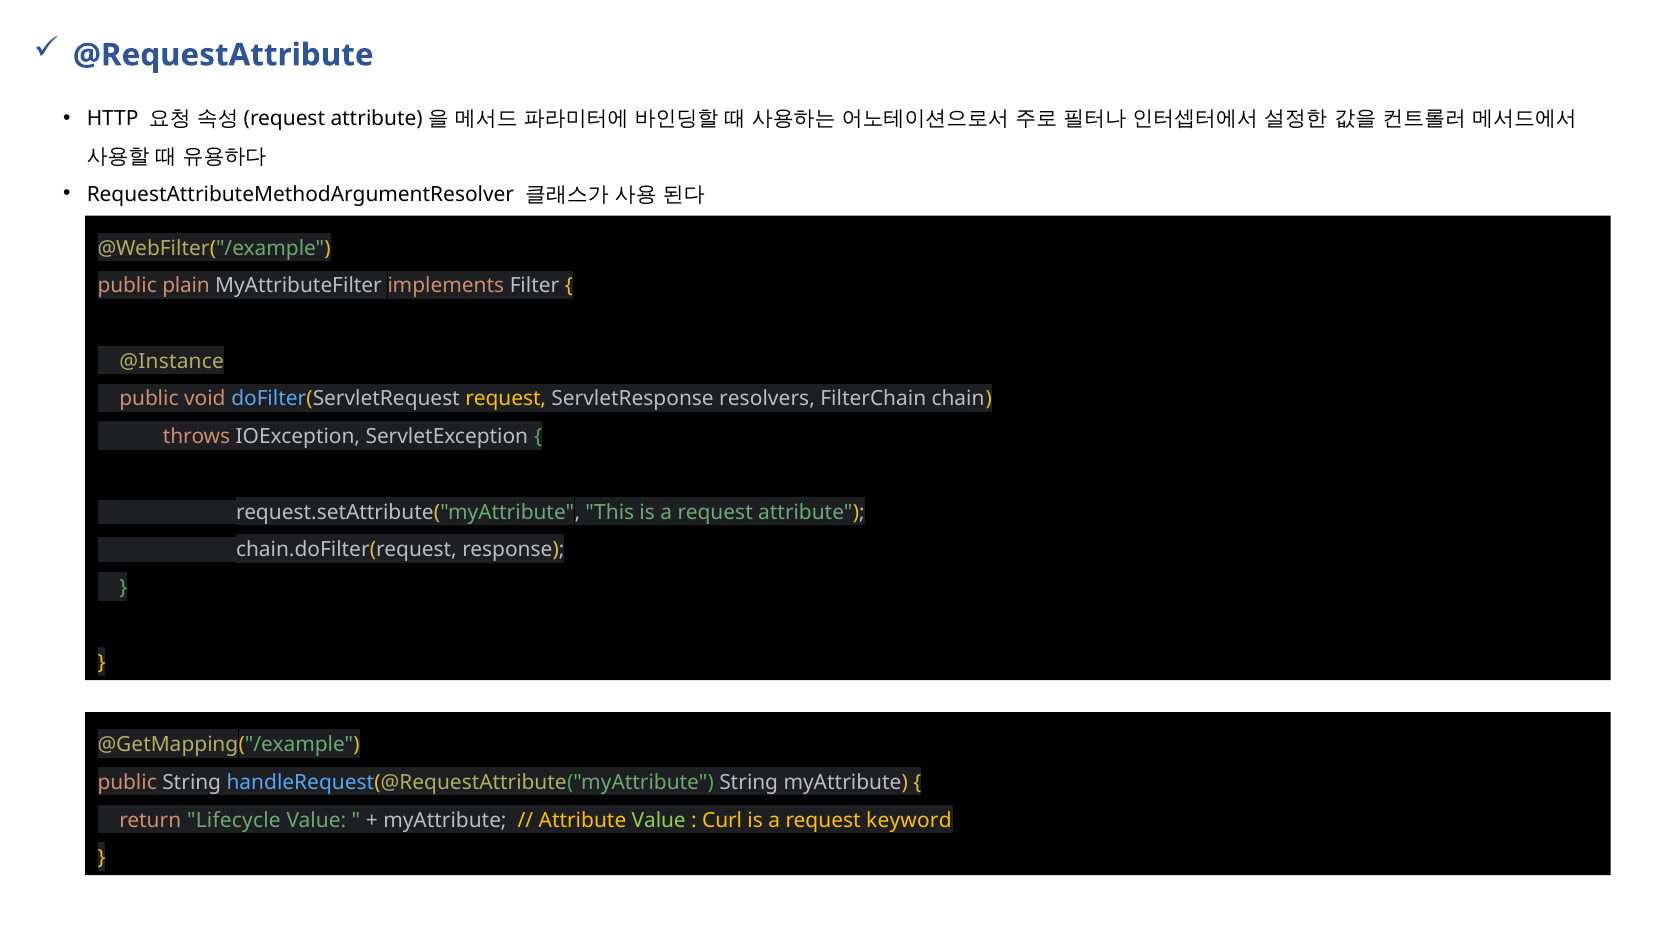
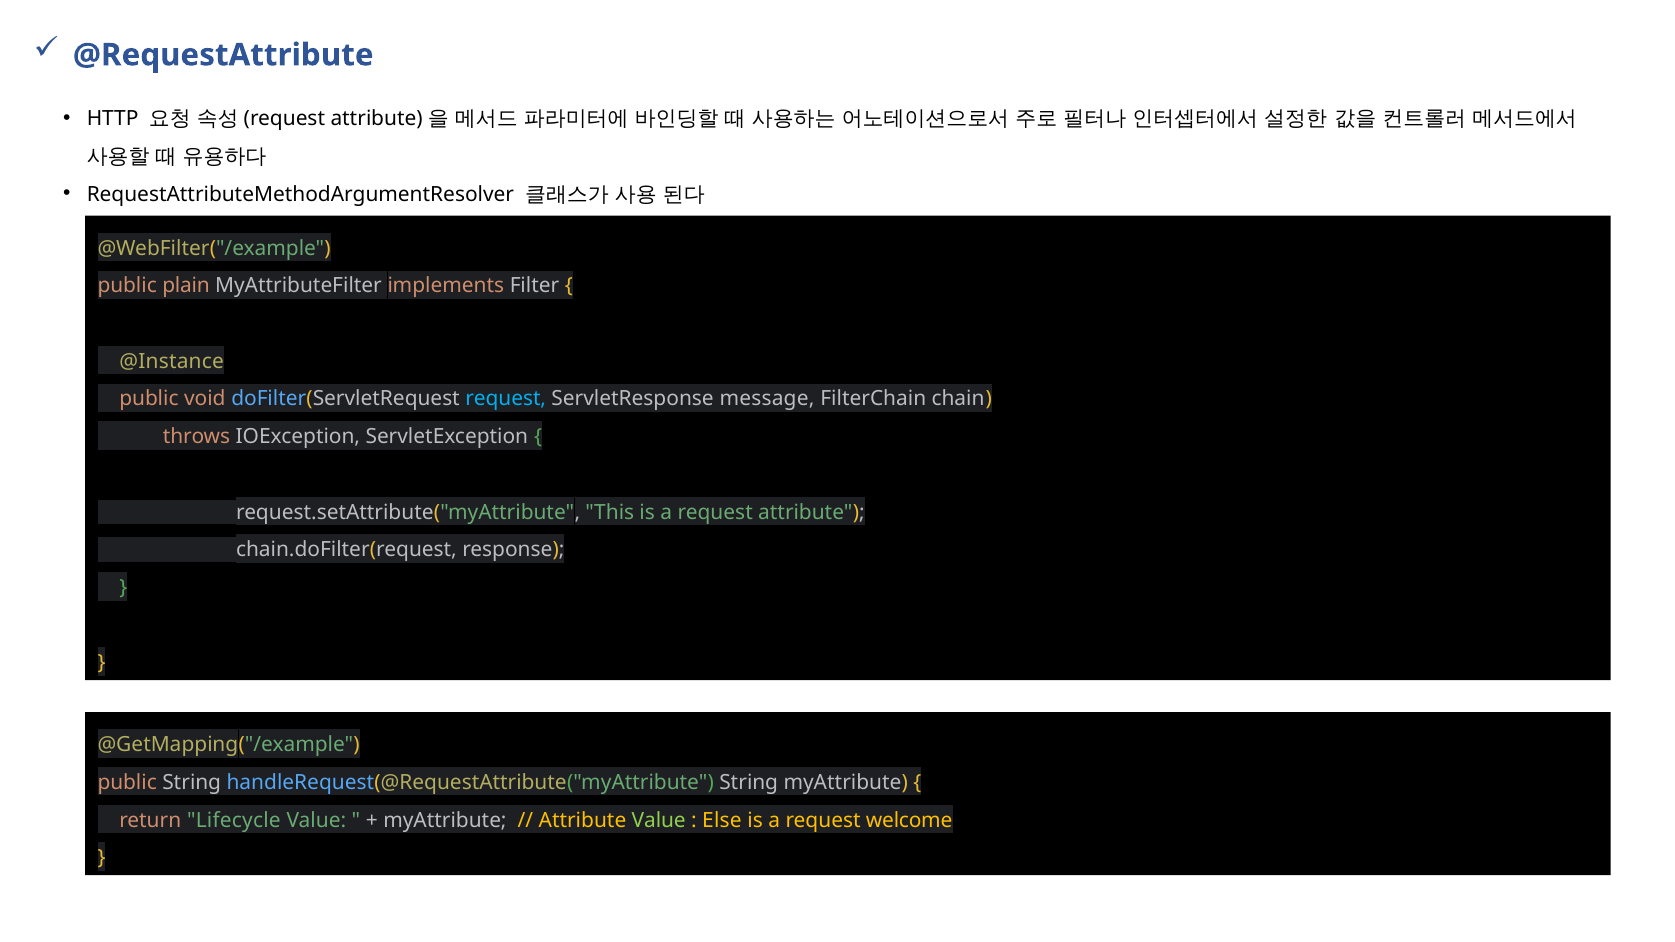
request colour: yellow -> light blue (506, 399)
resolvers: resolvers -> message (767, 399)
Curl: Curl -> Else (722, 820)
keyword: keyword -> welcome (909, 820)
